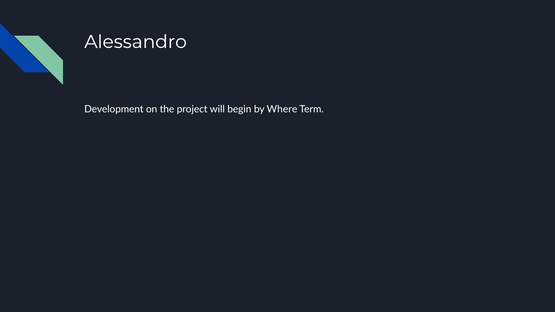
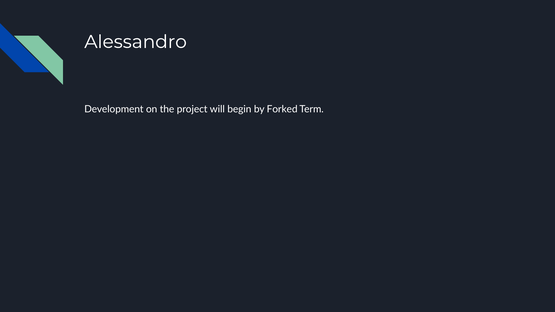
Where: Where -> Forked (282, 109)
